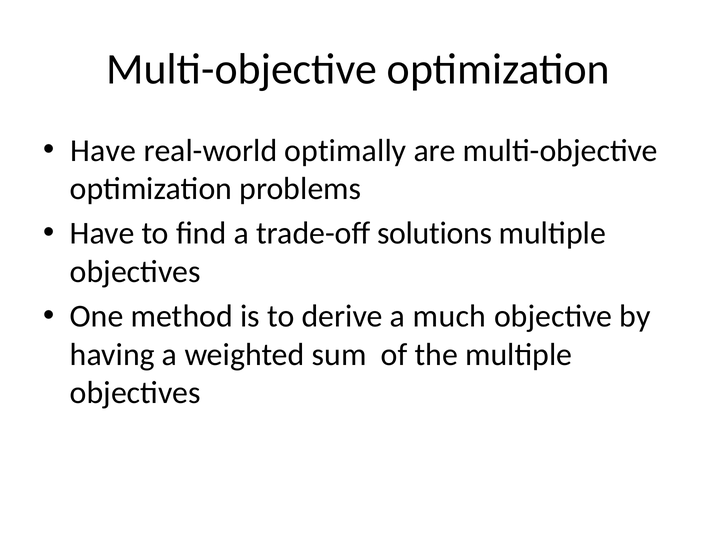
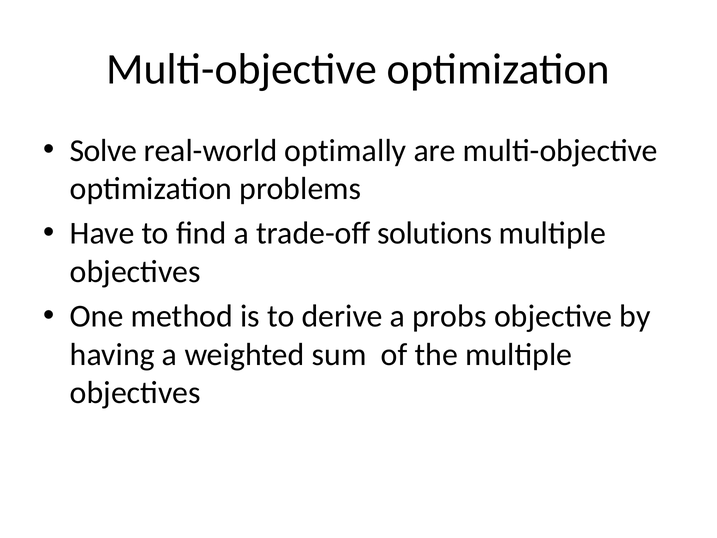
Have: Have -> Solve (103, 150)
much: much -> probs (449, 316)
